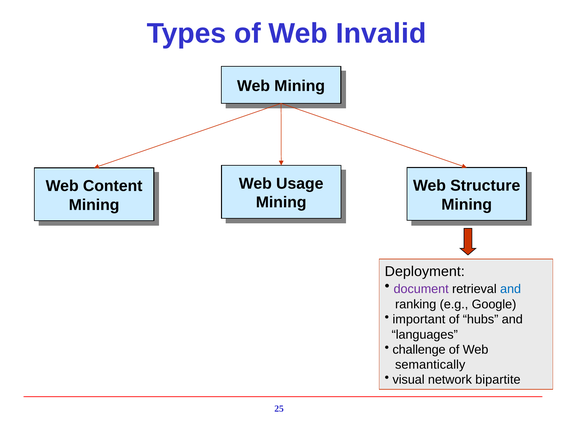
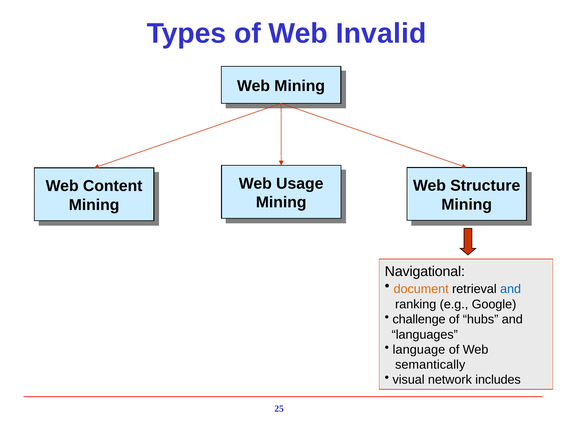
Deployment: Deployment -> Navigational (425, 271)
document colour: purple -> orange (421, 289)
important: important -> challenge (419, 319)
challenge: challenge -> language (419, 349)
bipartite: bipartite -> includes (498, 379)
